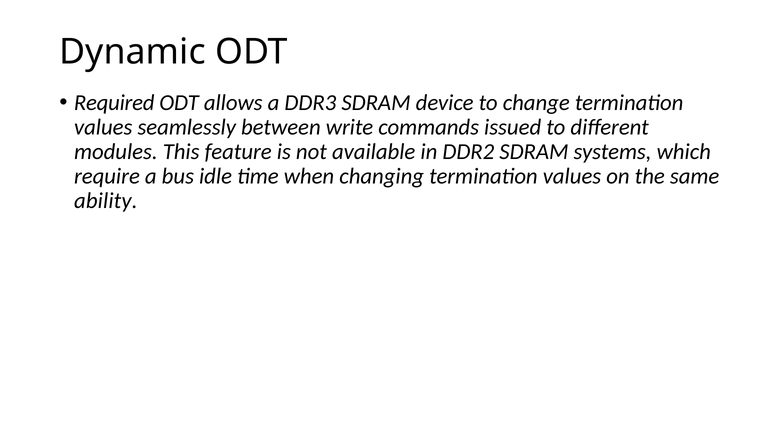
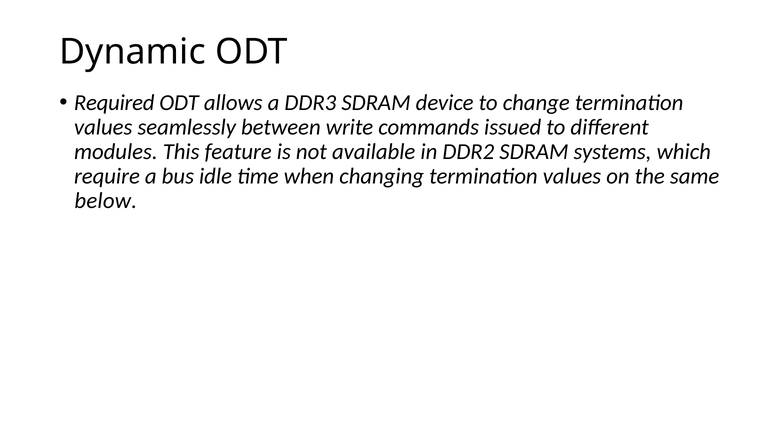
ability: ability -> below (106, 201)
